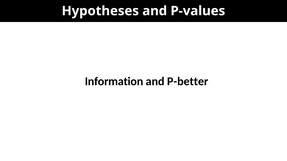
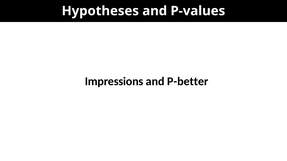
Information: Information -> Impressions (114, 82)
